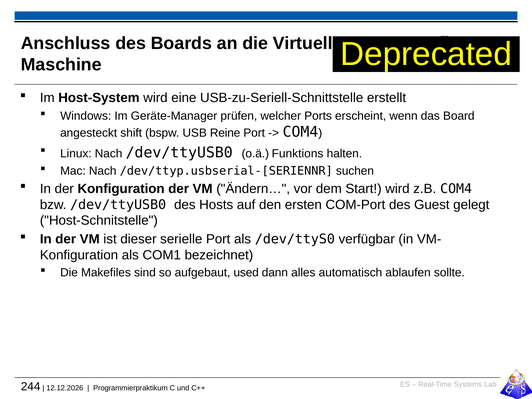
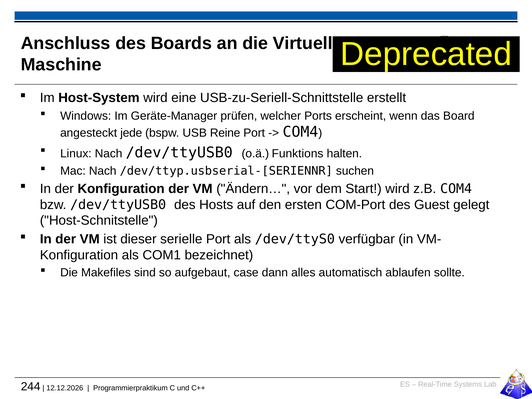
shift: shift -> jede (131, 133)
used: used -> case (246, 272)
